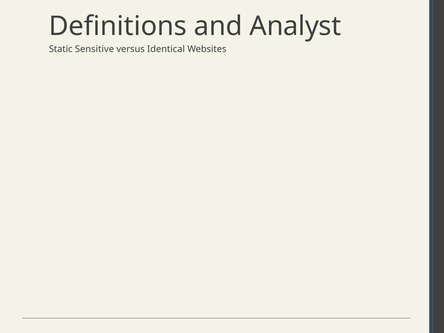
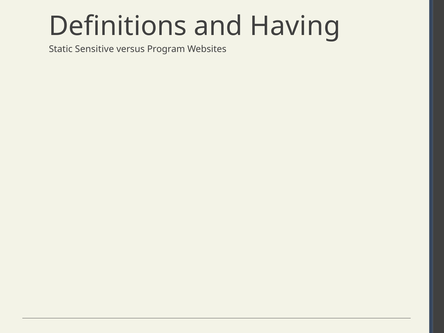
Analyst: Analyst -> Having (295, 26)
Identical: Identical -> Program (166, 49)
